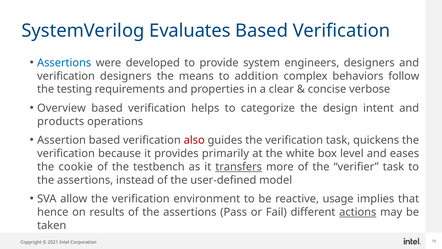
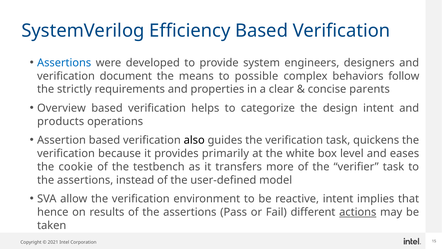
Evaluates: Evaluates -> Efficiency (190, 31)
verification designers: designers -> document (126, 76)
addition: addition -> possible (256, 76)
testing: testing -> strictly (74, 89)
verbose: verbose -> parents (370, 89)
also colour: red -> black (194, 140)
transfers underline: present -> none (239, 167)
reactive usage: usage -> intent (338, 199)
